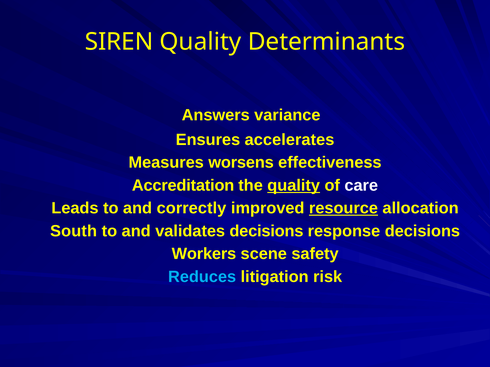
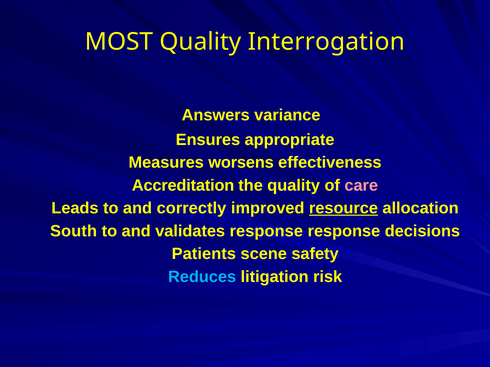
SIREN: SIREN -> MOST (119, 42)
Determinants: Determinants -> Interrogation (326, 42)
accelerates: accelerates -> appropriate (290, 140)
quality underline: present -> none (294, 186)
care colour: white -> pink (361, 186)
validates decisions: decisions -> response (266, 231)
Workers: Workers -> Patients (204, 254)
